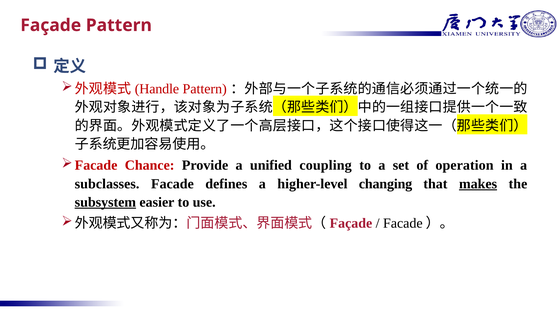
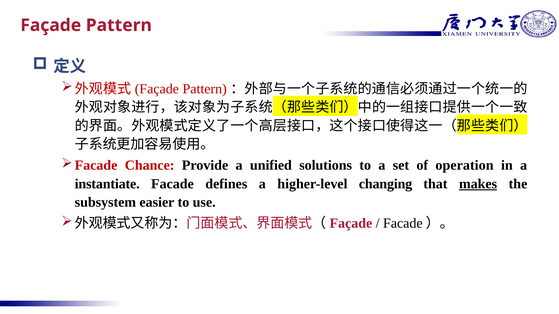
Handle: Handle -> Façade (157, 89)
coupling: coupling -> solutions (326, 166)
subclasses: subclasses -> instantiate (107, 184)
subsystem underline: present -> none (105, 202)
